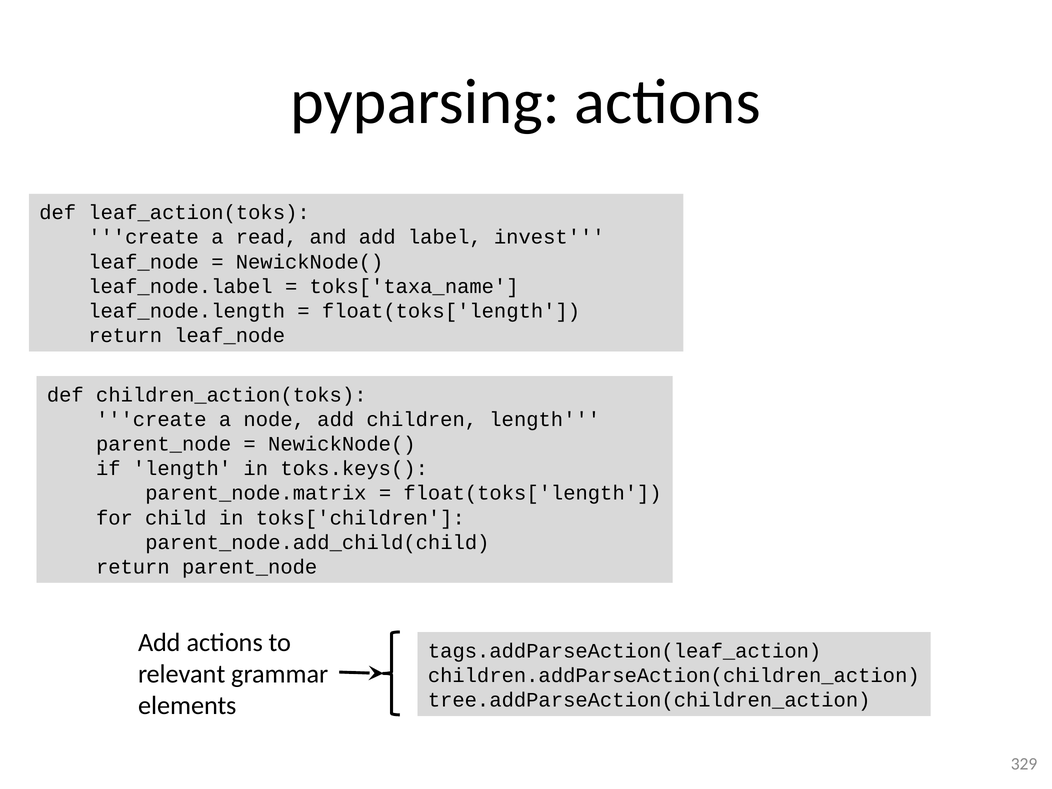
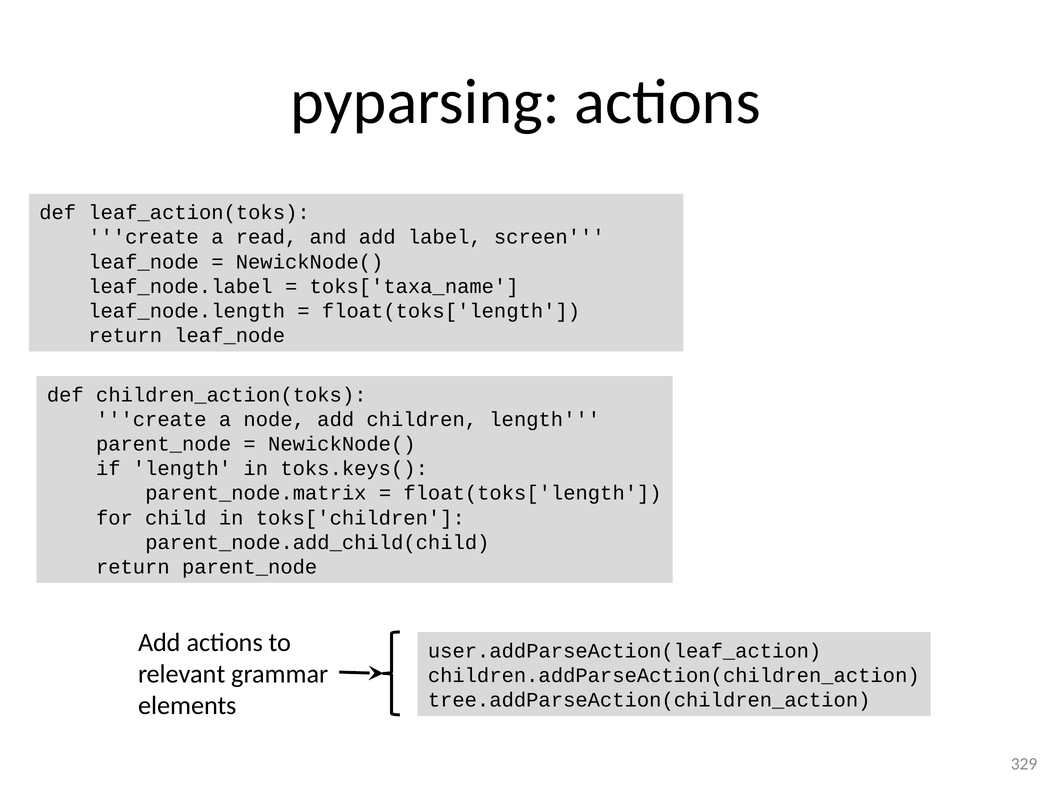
invest: invest -> screen (549, 237)
tags.addParseAction(leaf_action: tags.addParseAction(leaf_action -> user.addParseAction(leaf_action (625, 651)
